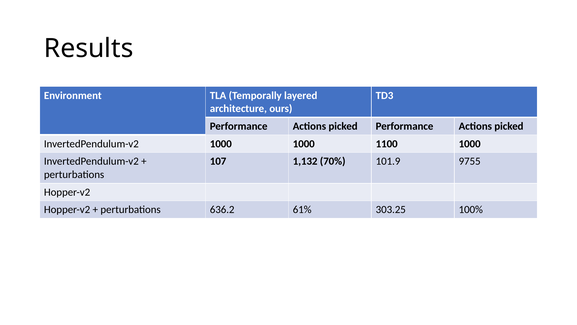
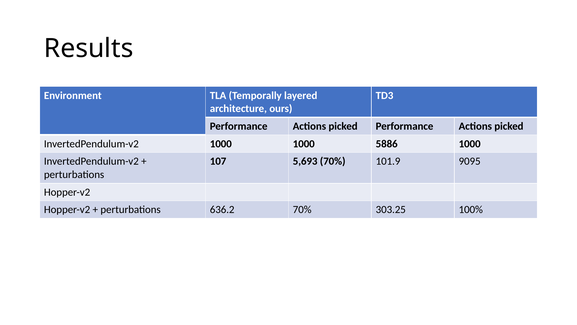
1100: 1100 -> 5886 (387, 144)
1,132: 1,132 -> 5,693 (305, 161)
9755: 9755 -> 9095 (470, 161)
636.2 61%: 61% -> 70% (302, 209)
